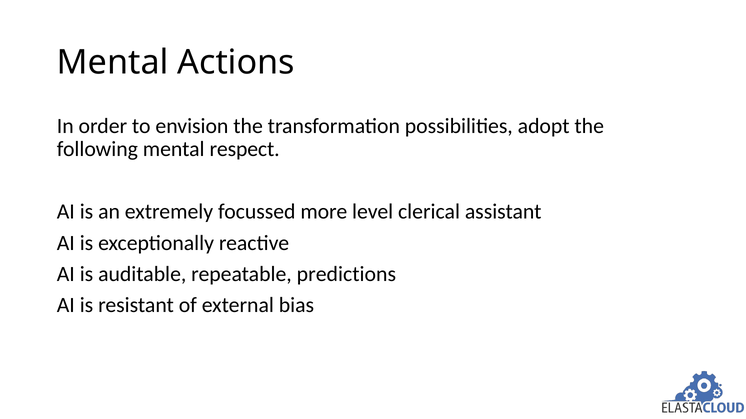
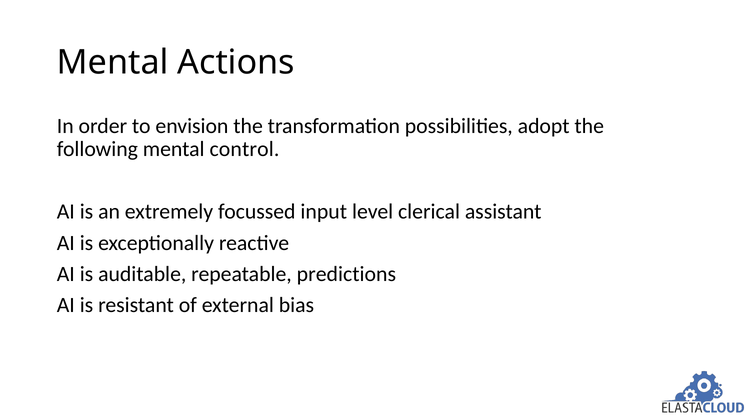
respect: respect -> control (244, 150)
more: more -> input (324, 212)
